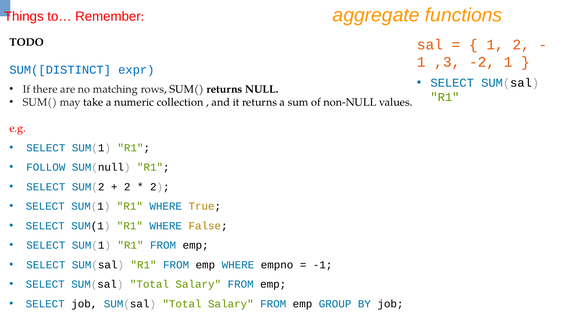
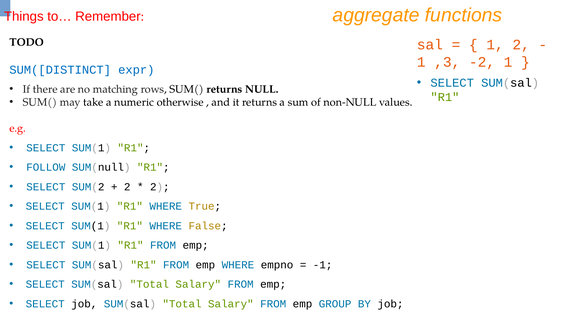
collection: collection -> otherwise (180, 103)
